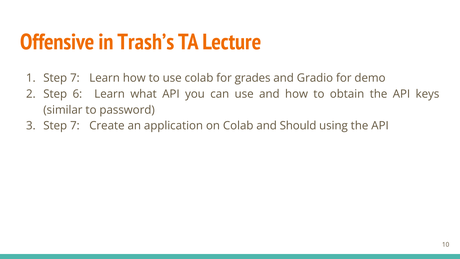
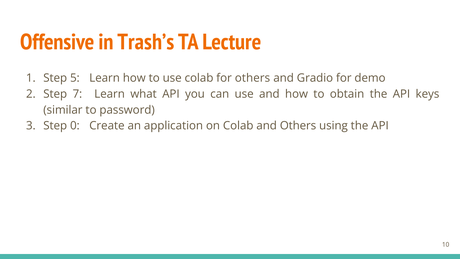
1 Step 7: 7 -> 5 (75, 78)
for grades: grades -> others (252, 78)
6: 6 -> 7 (77, 94)
3 Step 7: 7 -> 0 (75, 126)
and Should: Should -> Others (298, 126)
